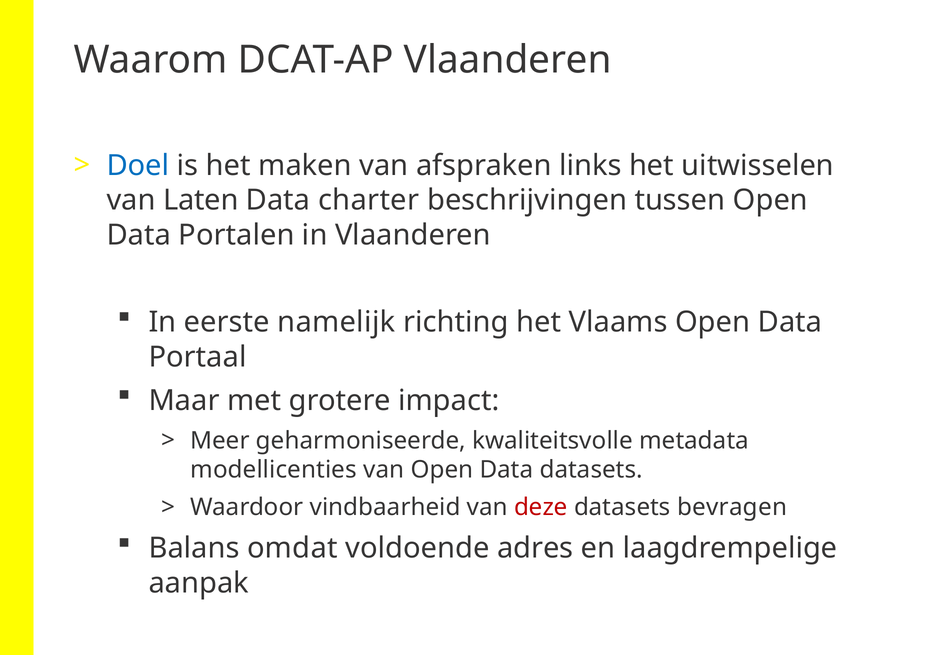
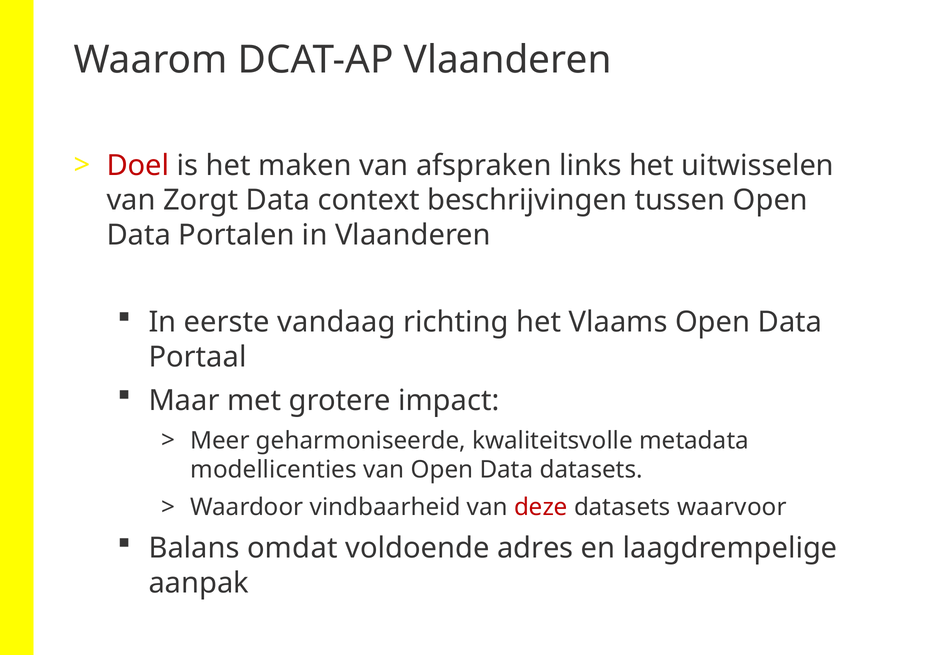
Doel colour: blue -> red (138, 165)
Laten: Laten -> Zorgt (201, 200)
charter: charter -> context (369, 200)
namelijk: namelijk -> vandaag (336, 322)
bevragen: bevragen -> waarvoor (732, 507)
